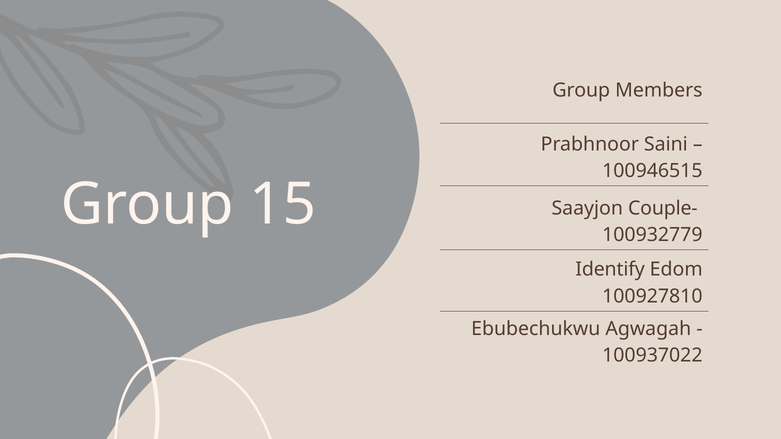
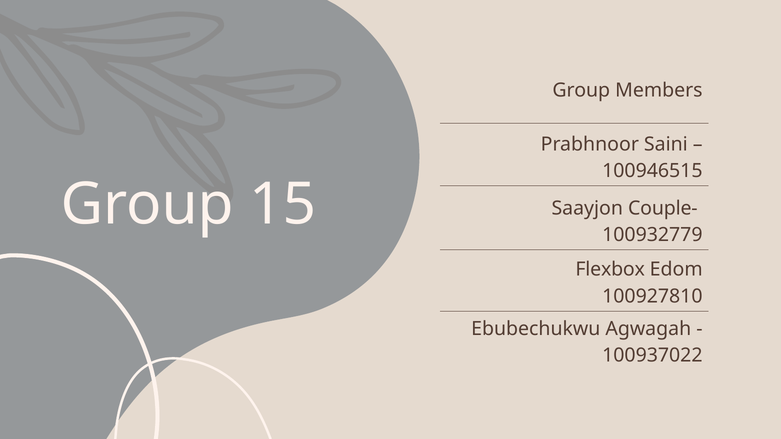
Identify: Identify -> Flexbox (610, 270)
